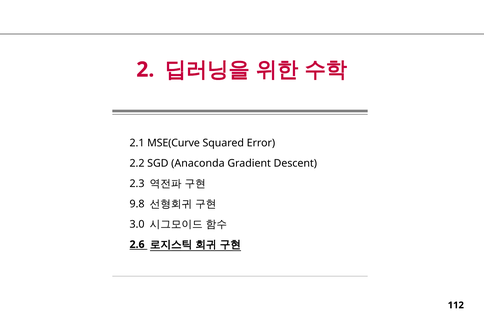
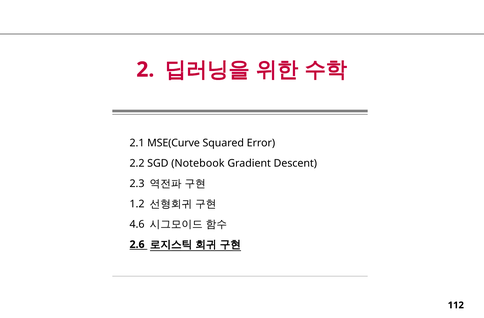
Anaconda: Anaconda -> Notebook (198, 163)
9.8: 9.8 -> 1.2 (137, 204)
3.0: 3.0 -> 4.6 (137, 224)
